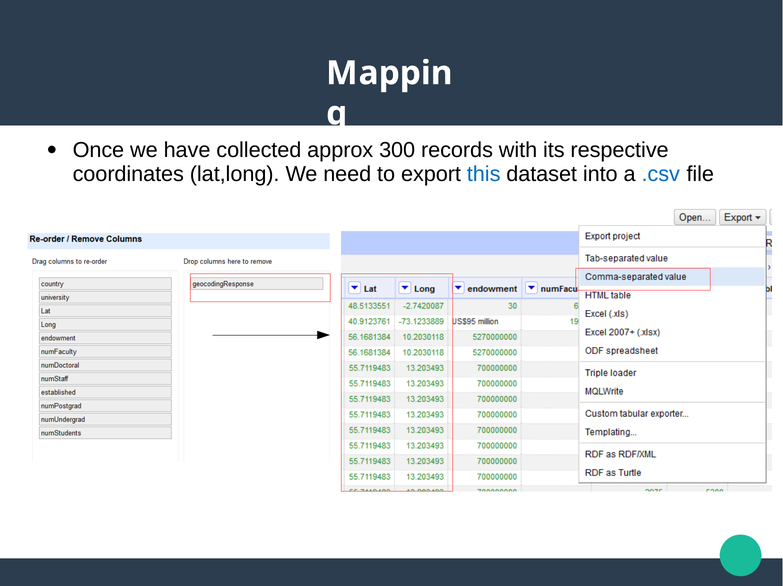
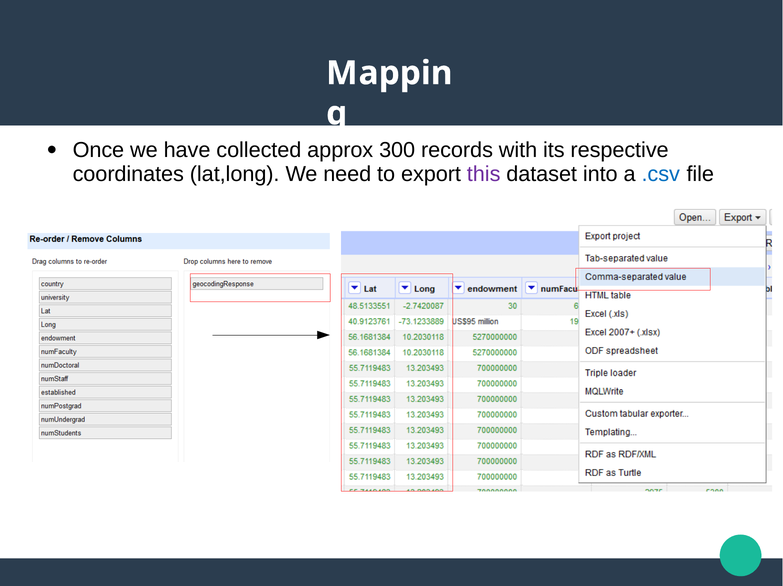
this colour: blue -> purple (484, 175)
